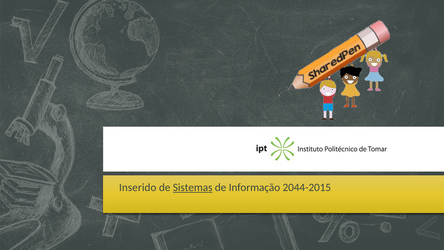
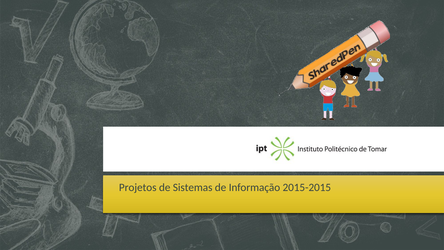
Inserido: Inserido -> Projetos (138, 187)
Sistemas underline: present -> none (193, 187)
2044-2015: 2044-2015 -> 2015-2015 (307, 187)
